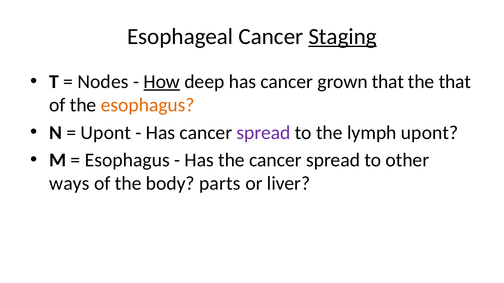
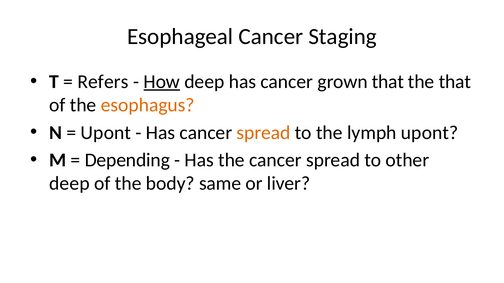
Staging underline: present -> none (343, 37)
Nodes: Nodes -> Refers (103, 82)
spread colour: purple -> orange (264, 133)
Esophagus: Esophagus -> Depending (127, 160)
ways: ways -> deep (69, 184)
parts: parts -> same (220, 184)
